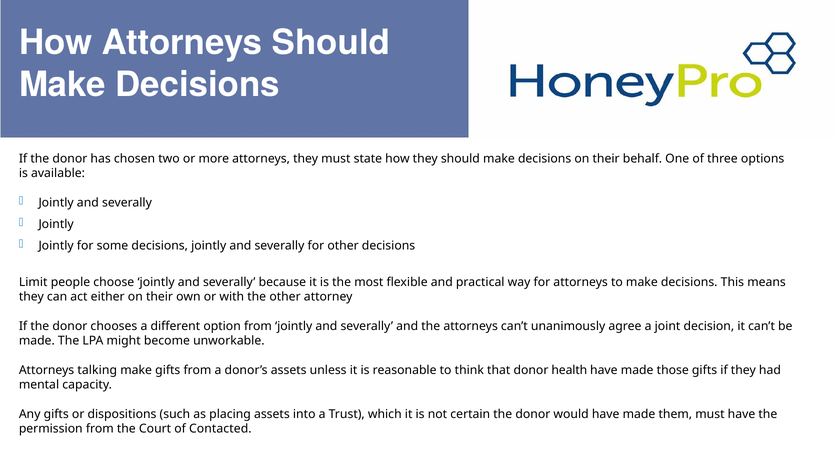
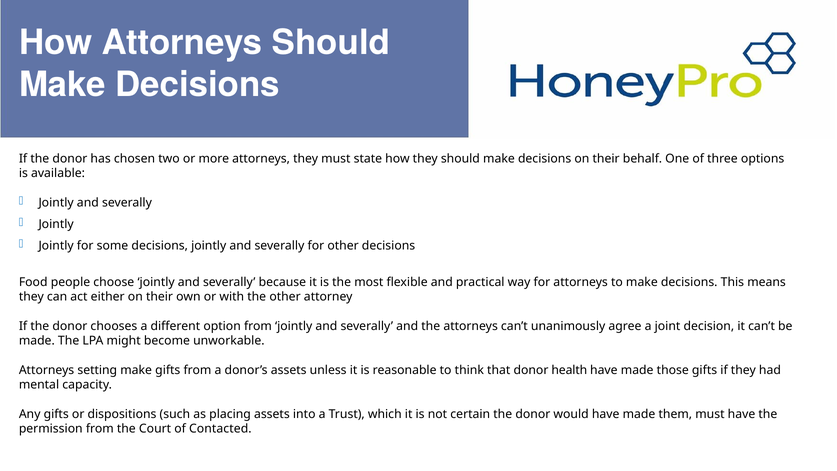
Limit: Limit -> Food (33, 282)
talking: talking -> setting (97, 370)
